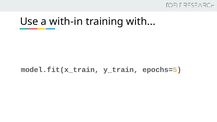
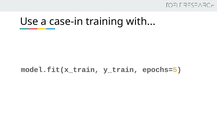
with-in: with-in -> case-in (66, 22)
